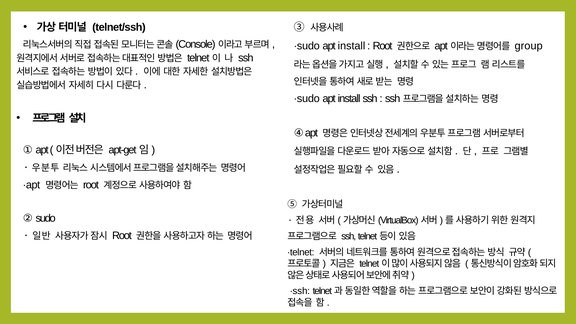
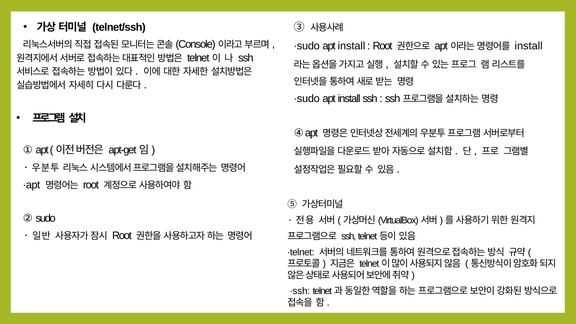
group: group -> install (529, 46)
